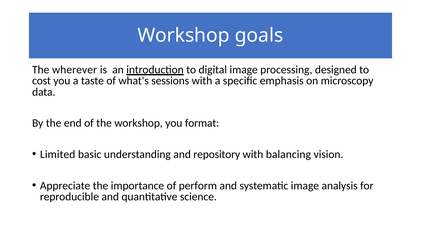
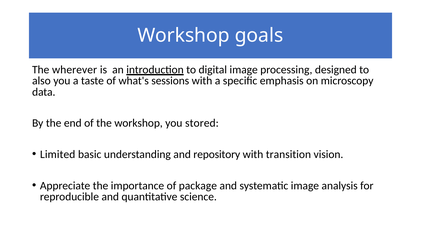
cost: cost -> also (41, 81)
format: format -> stored (202, 123)
balancing: balancing -> transition (288, 154)
perform: perform -> package (198, 186)
